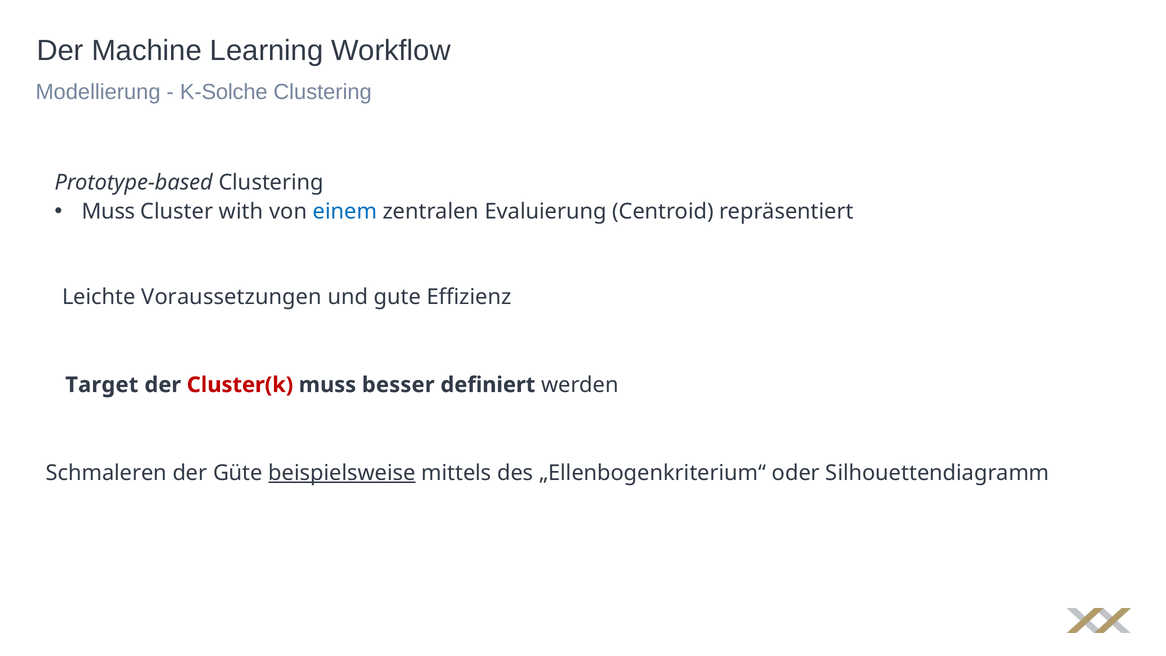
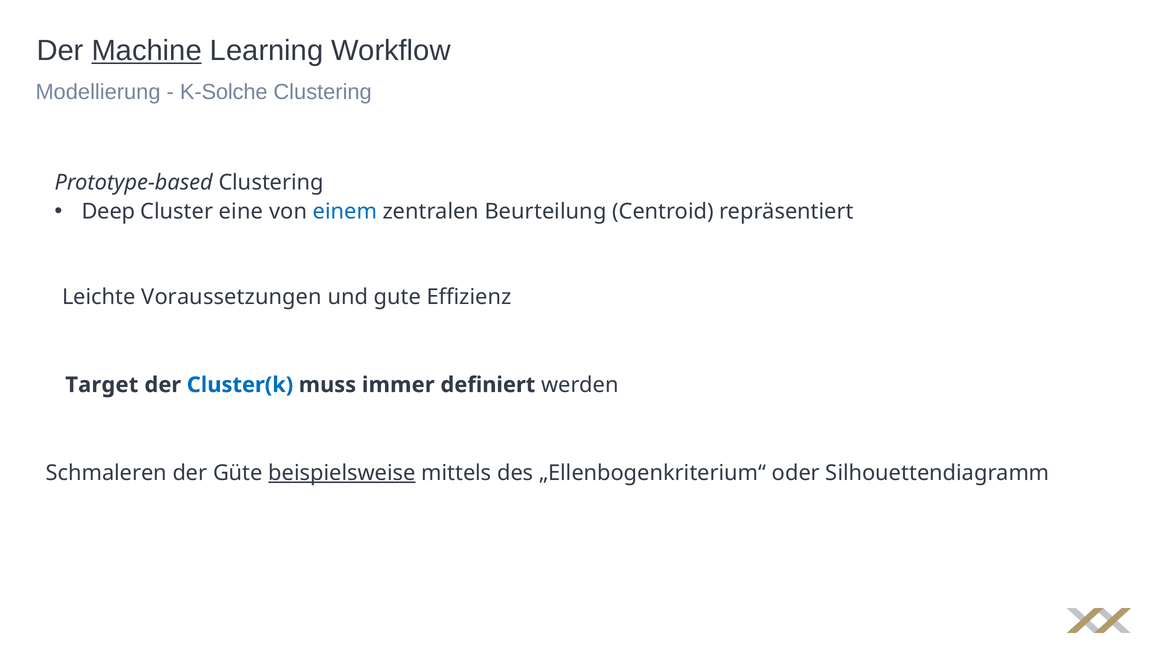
Machine underline: none -> present (147, 51)
Muss: Muss -> Deep (108, 211)
with: with -> eine (241, 211)
Evaluierung: Evaluierung -> Beurteilung (546, 211)
Cluster(k colour: red -> blue (240, 385)
besser: besser -> immer (398, 385)
